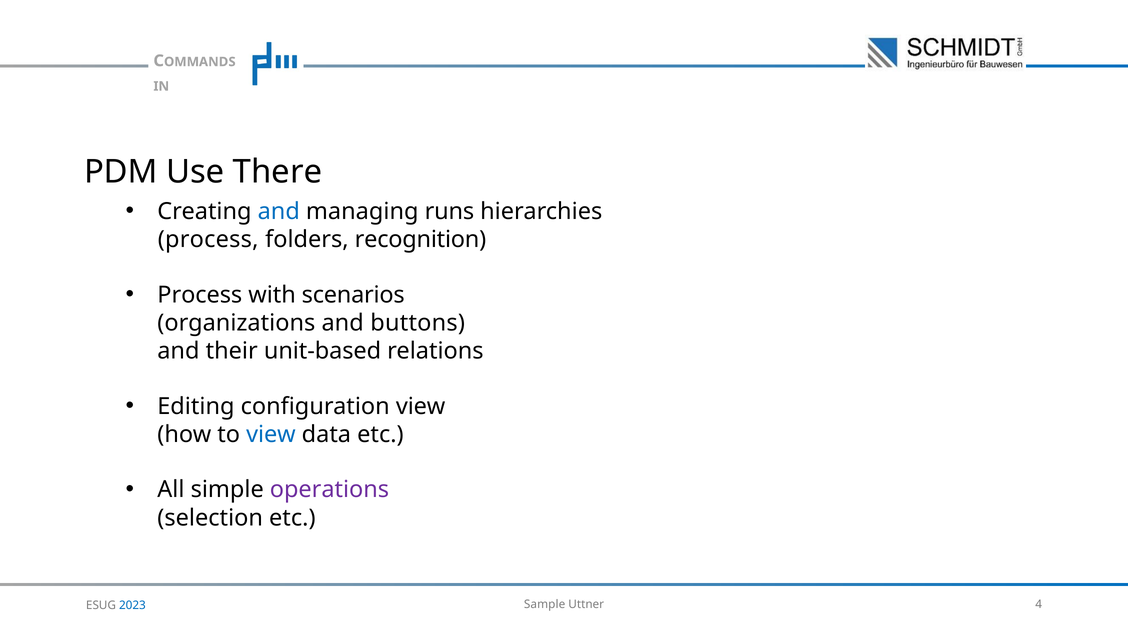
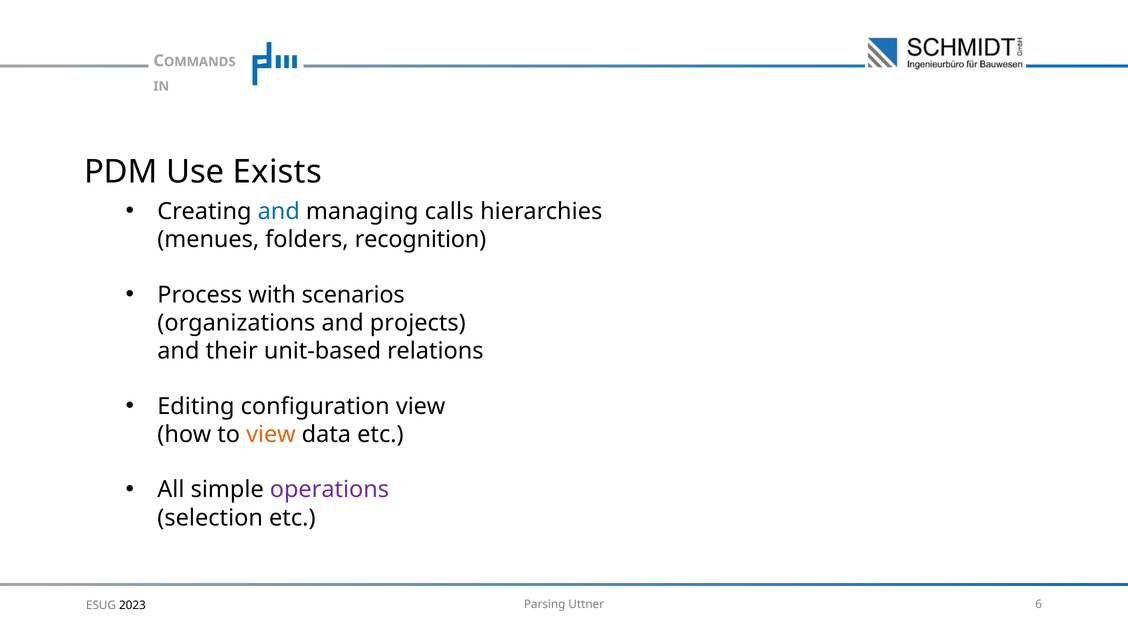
There: There -> Exists (277, 172)
runs: runs -> calls (449, 212)
process: process -> menues (208, 240)
buttons: buttons -> projects (418, 323)
view colour: blue -> orange (271, 435)
Sample: Sample -> Parsing (545, 605)
4: 4 -> 6 (1039, 605)
2023 colour: blue -> black (132, 606)
